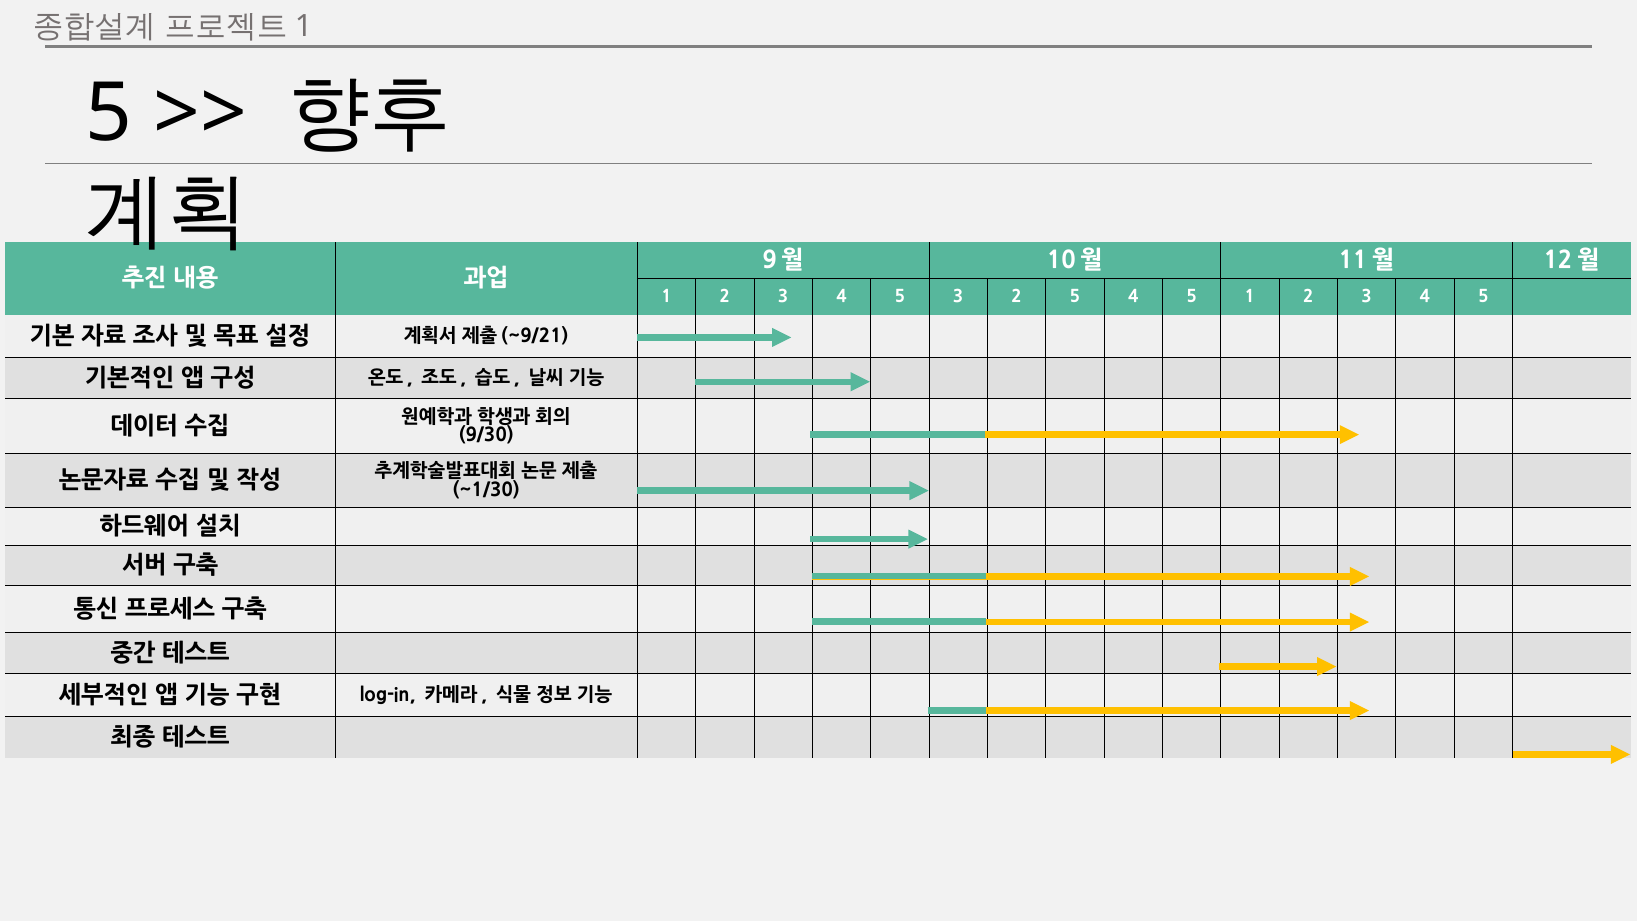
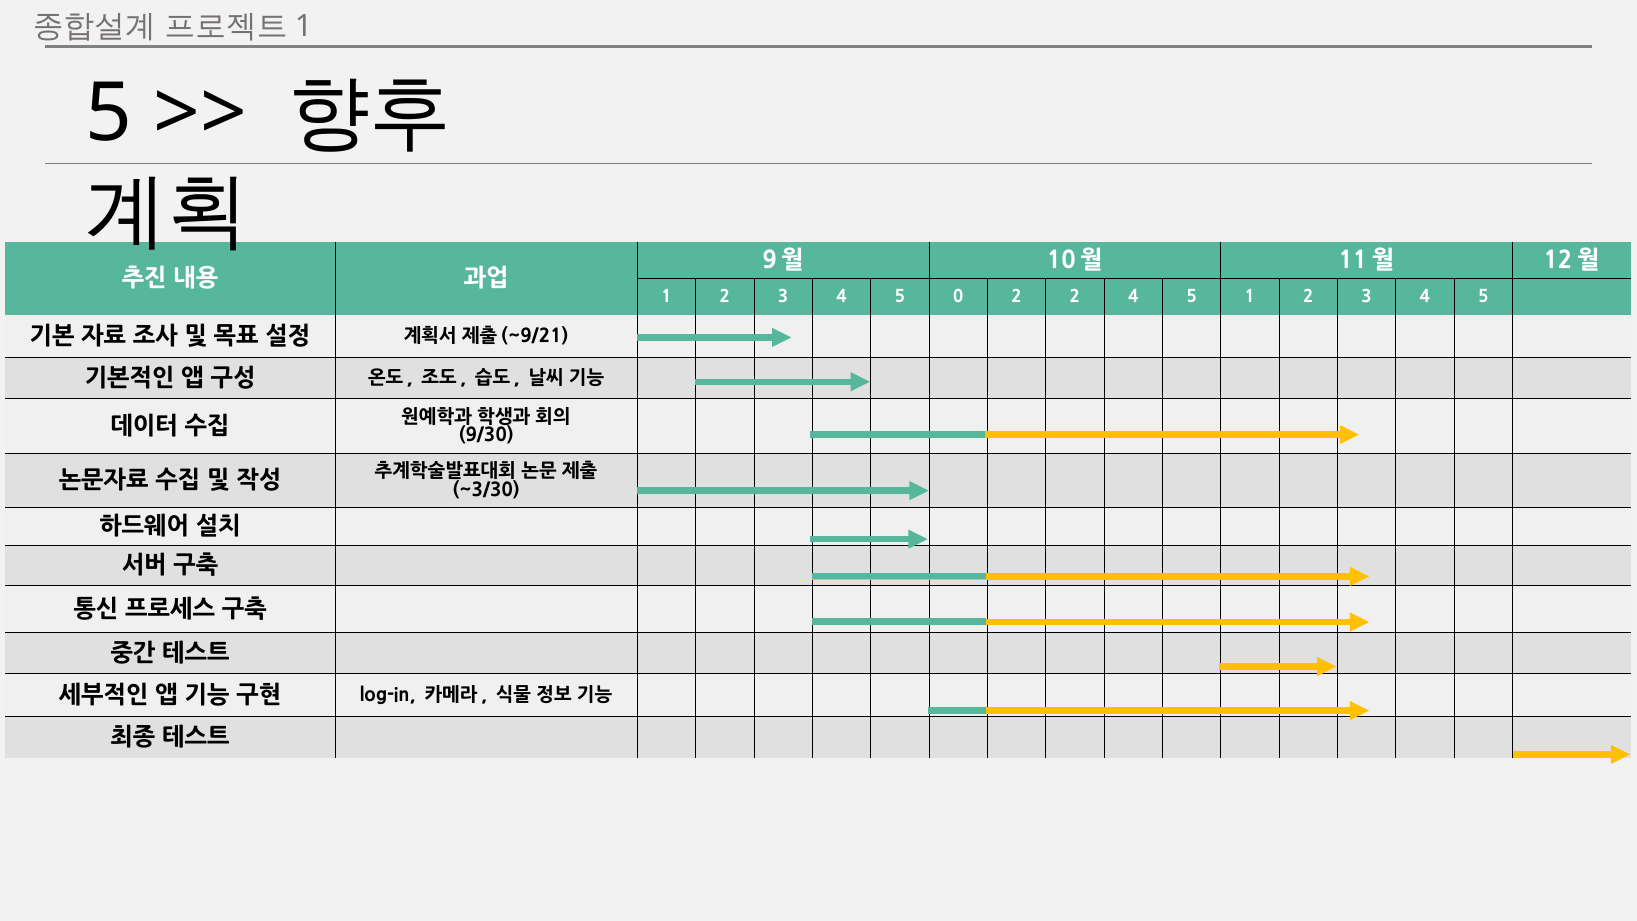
5 3: 3 -> 0 (958, 297)
2 5: 5 -> 2 (1075, 297)
~1/30: ~1/30 -> ~3/30 (486, 490)
